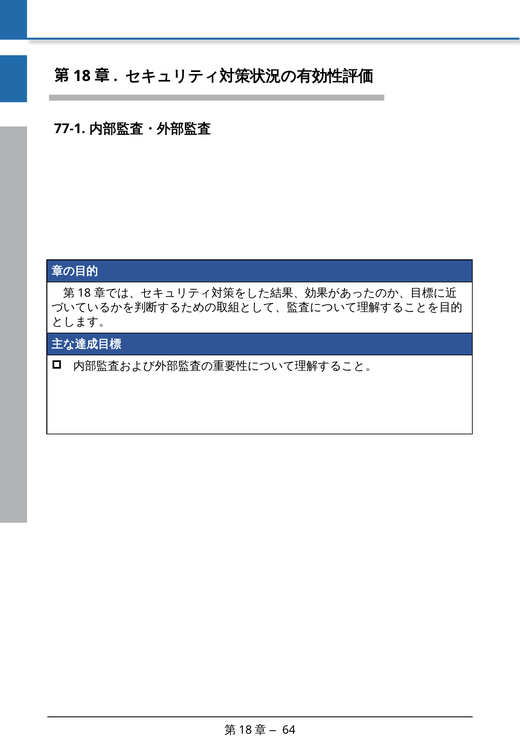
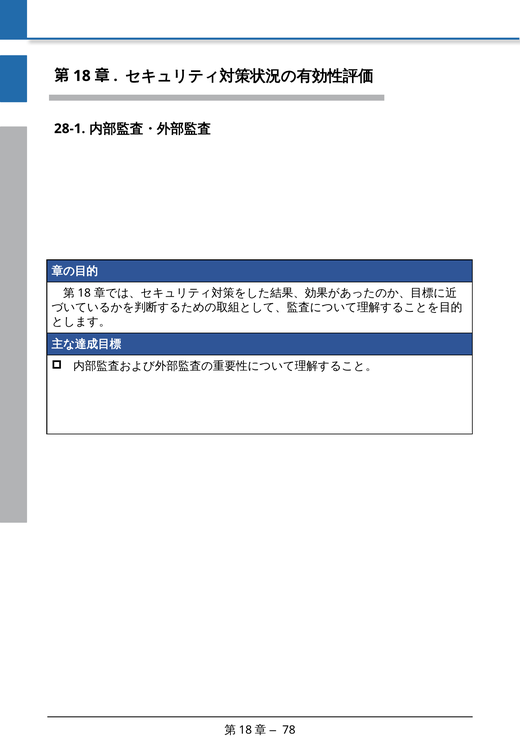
77-1: 77-1 -> 28-1 (70, 128)
64: 64 -> 78 (289, 729)
